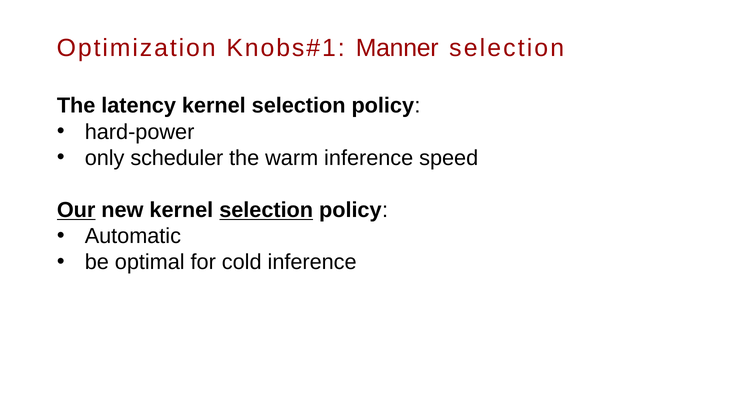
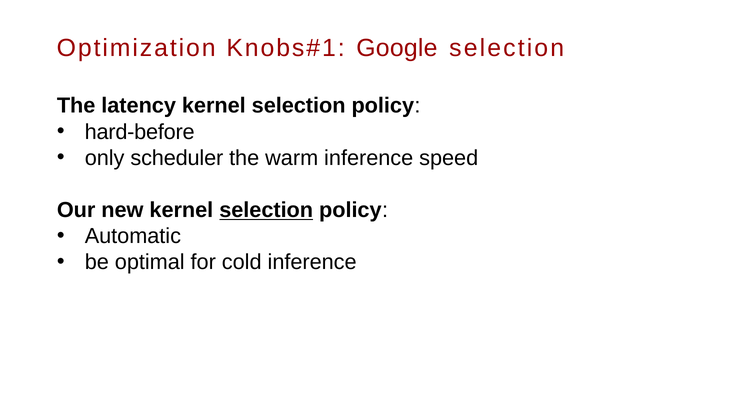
Manner: Manner -> Google (397, 48)
hard-power: hard-power -> hard-before (140, 132)
Our underline: present -> none (76, 210)
